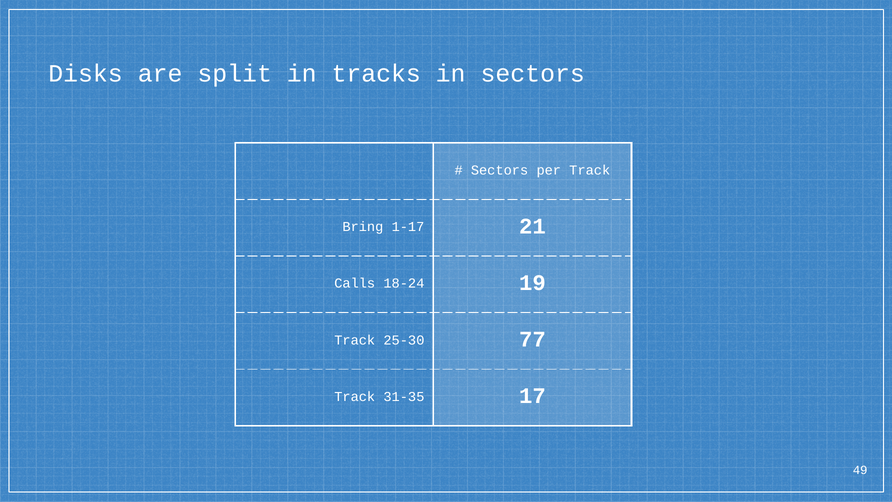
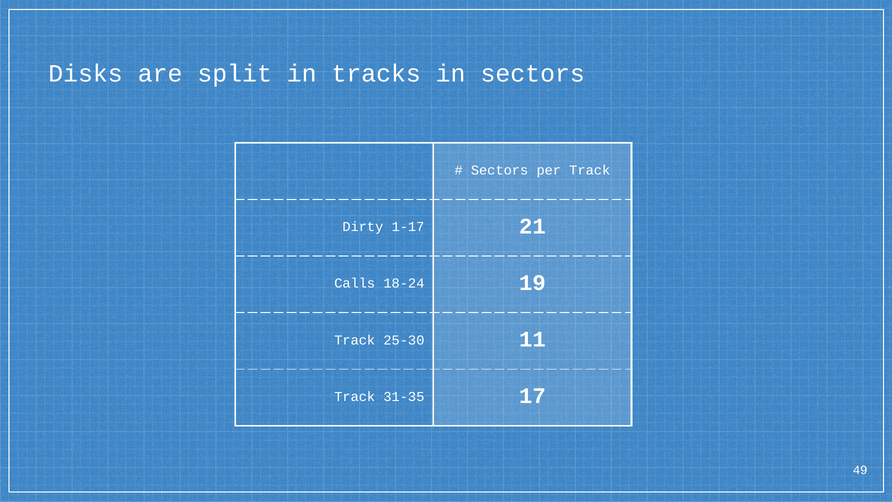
Bring: Bring -> Dirty (363, 227)
77: 77 -> 11 (532, 339)
